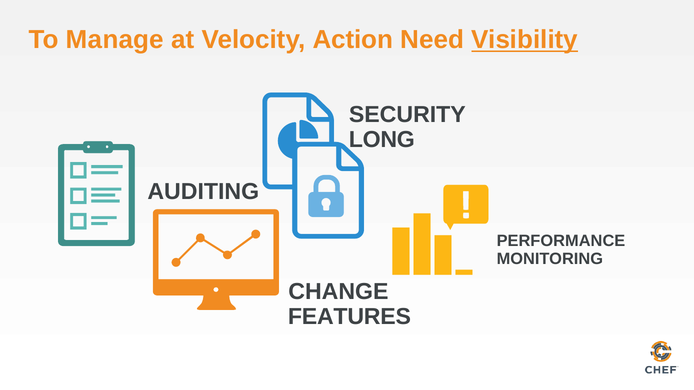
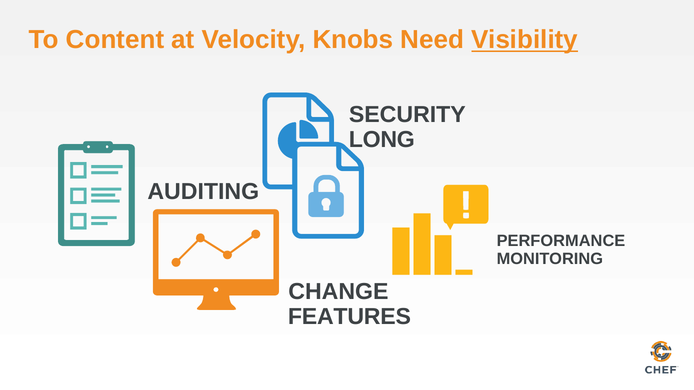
Manage: Manage -> Content (115, 40)
Action: Action -> Knobs (353, 40)
